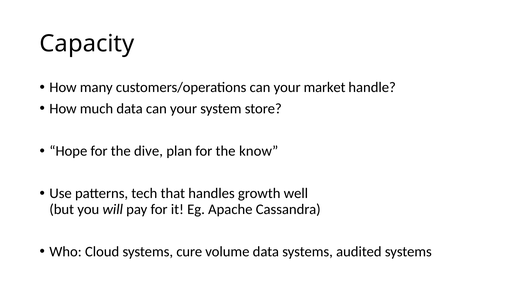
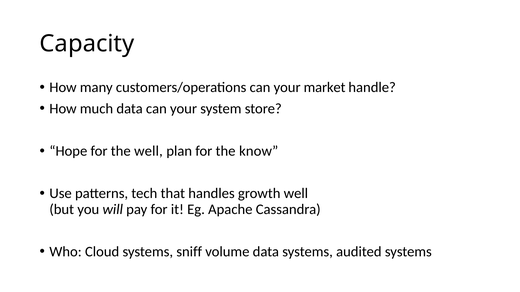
the dive: dive -> well (148, 151)
cure: cure -> sniff (189, 252)
